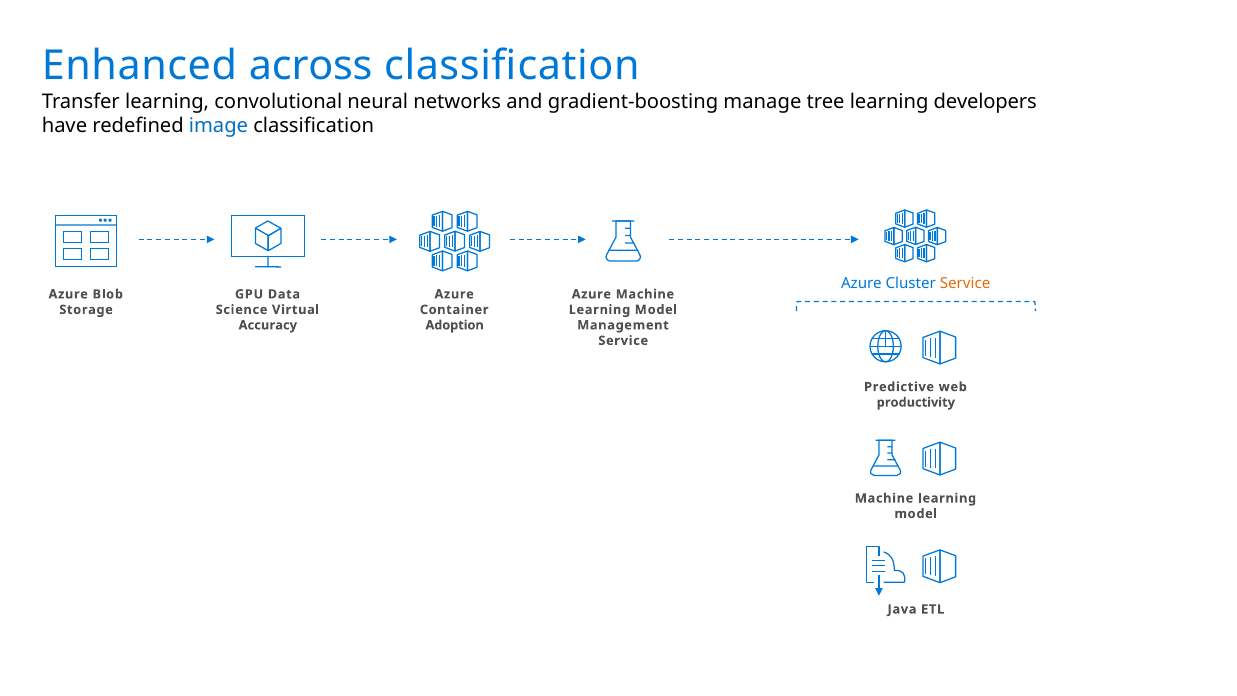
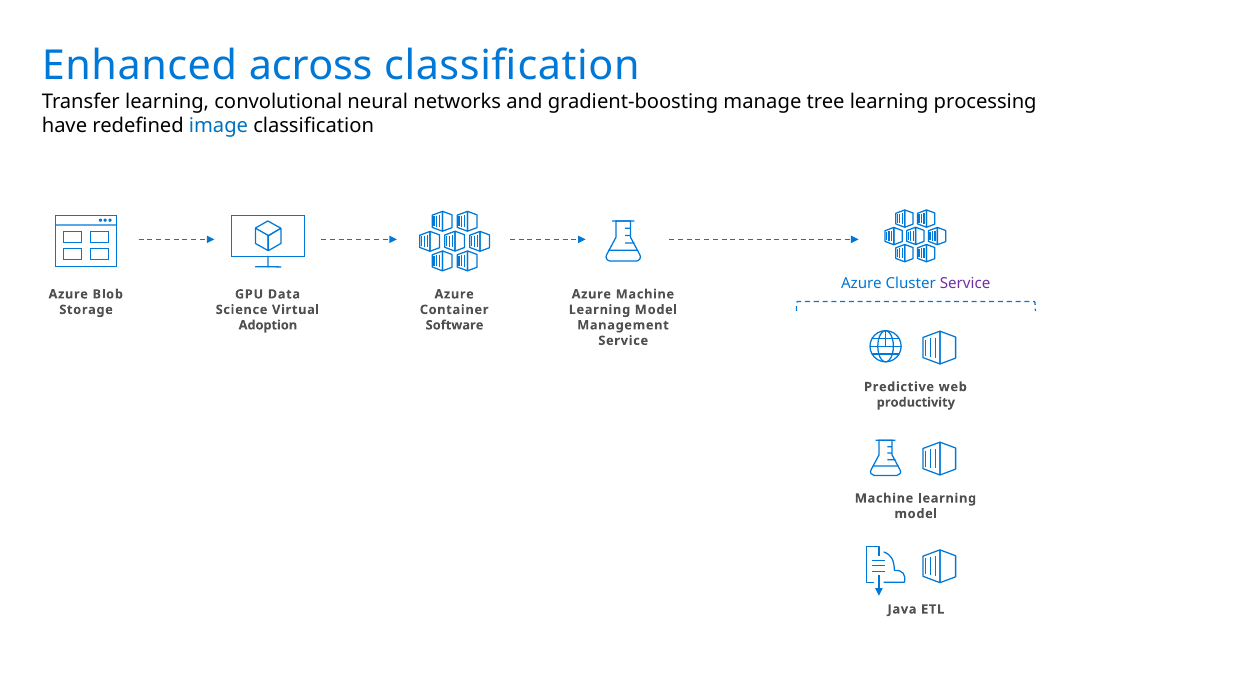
developers: developers -> processing (985, 101)
Service colour: orange -> purple (965, 283)
Accuracy: Accuracy -> Adoption (268, 325)
Adoption: Adoption -> Software (455, 325)
